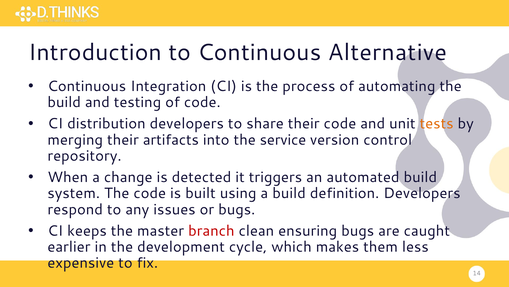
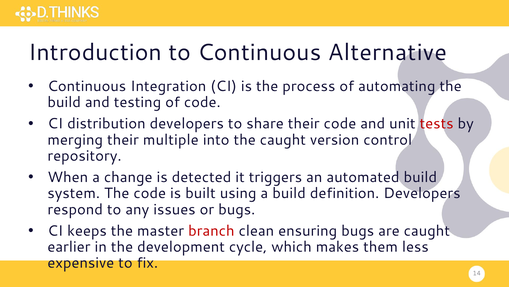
tests colour: orange -> red (437, 123)
artifacts: artifacts -> multiple (171, 139)
the service: service -> caught (283, 139)
